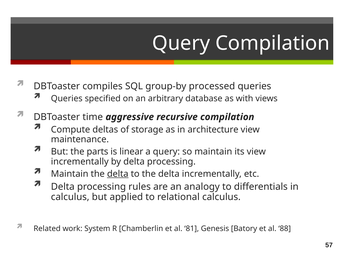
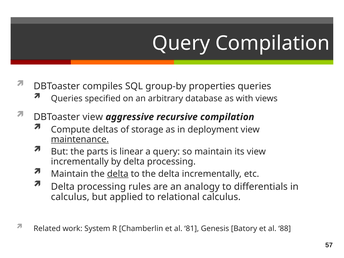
processed: processed -> properties (212, 86)
DBToaster time: time -> view (93, 117)
architecture: architecture -> deployment (213, 130)
maintenance underline: none -> present (80, 139)
